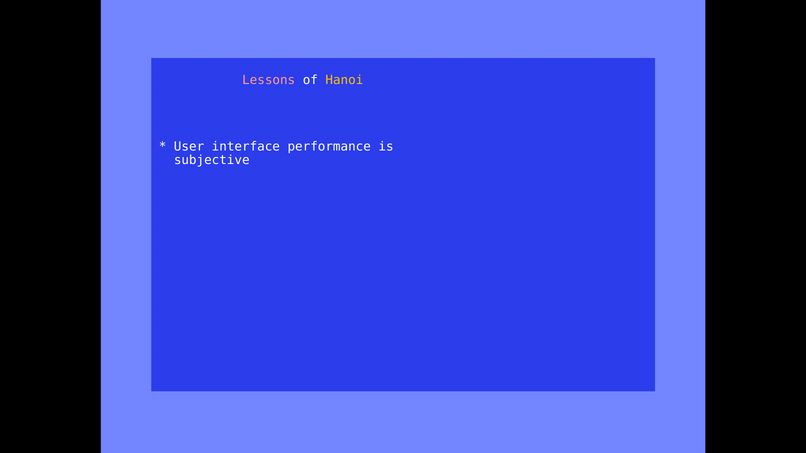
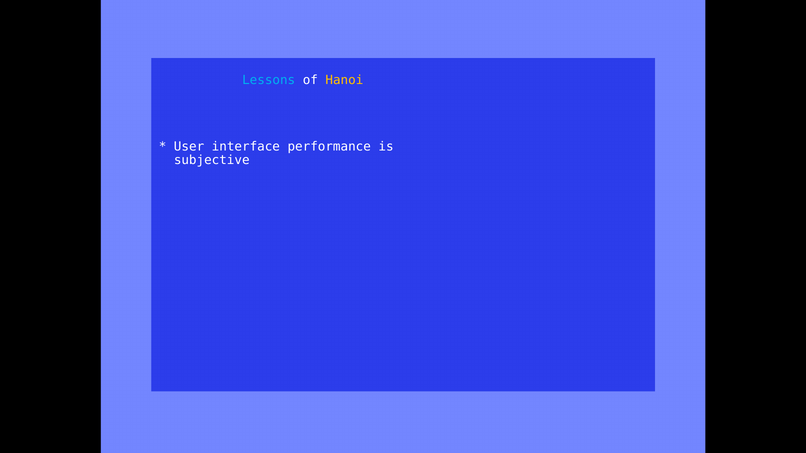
Lessons colour: pink -> light blue (269, 80)
